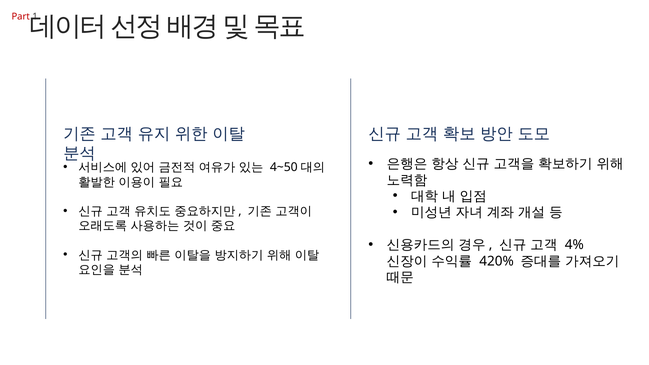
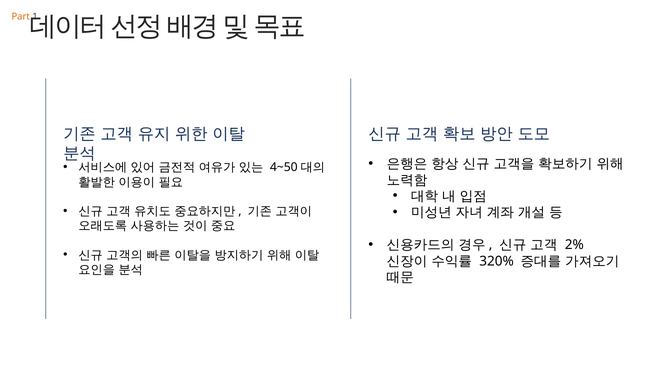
Part colour: red -> orange (21, 16)
4%: 4% -> 2% (574, 245)
420%: 420% -> 320% (497, 261)
